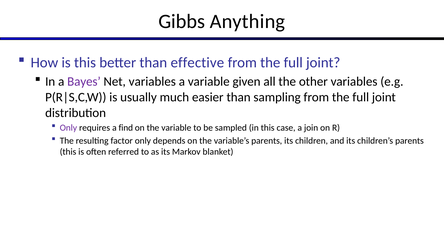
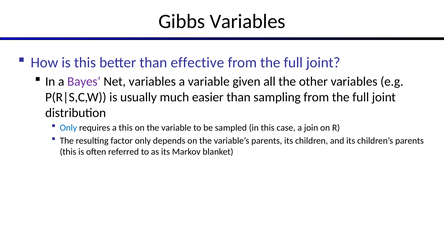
Gibbs Anything: Anything -> Variables (248, 21)
Only colour: purple -> blue (68, 128)
a find: find -> this (126, 128)
